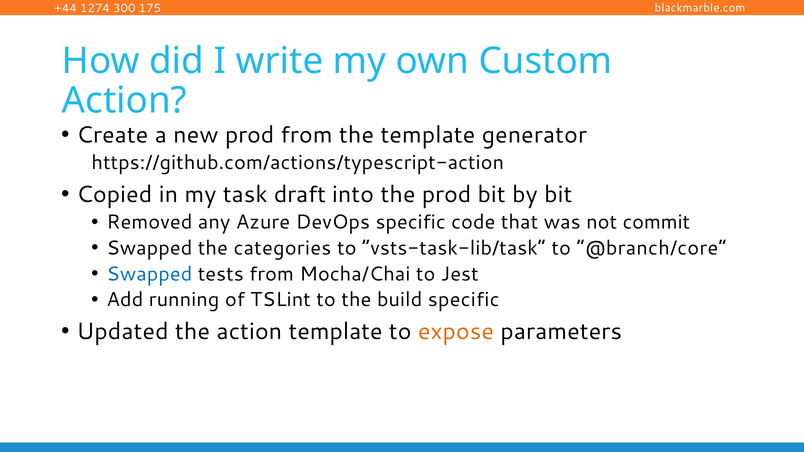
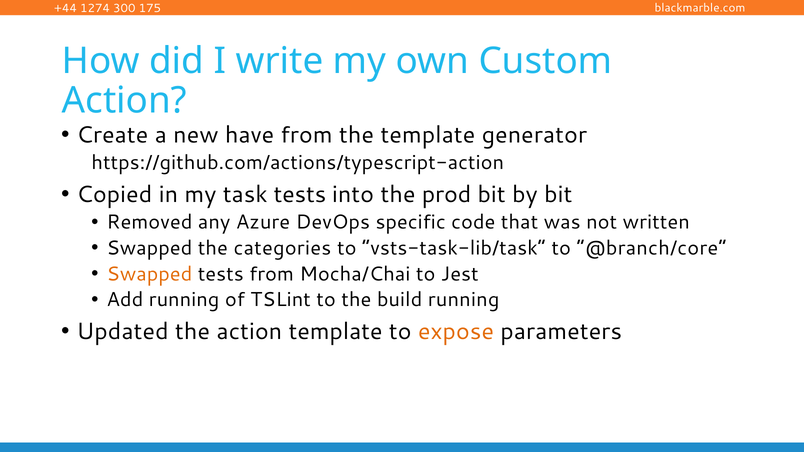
new prod: prod -> have (250, 135)
task draft: draft -> tests (300, 195)
commit: commit -> written (656, 222)
Swapped colour: blue -> orange (149, 274)
build specific: specific -> running (464, 300)
